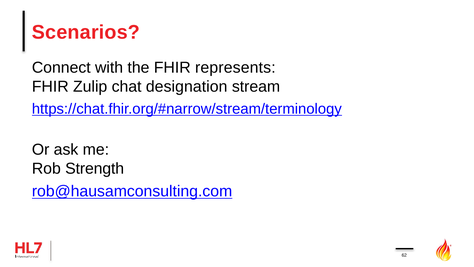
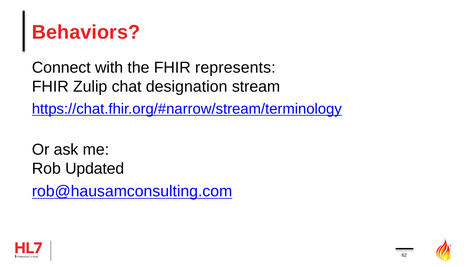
Scenarios: Scenarios -> Behaviors (86, 32)
Strength: Strength -> Updated (95, 168)
